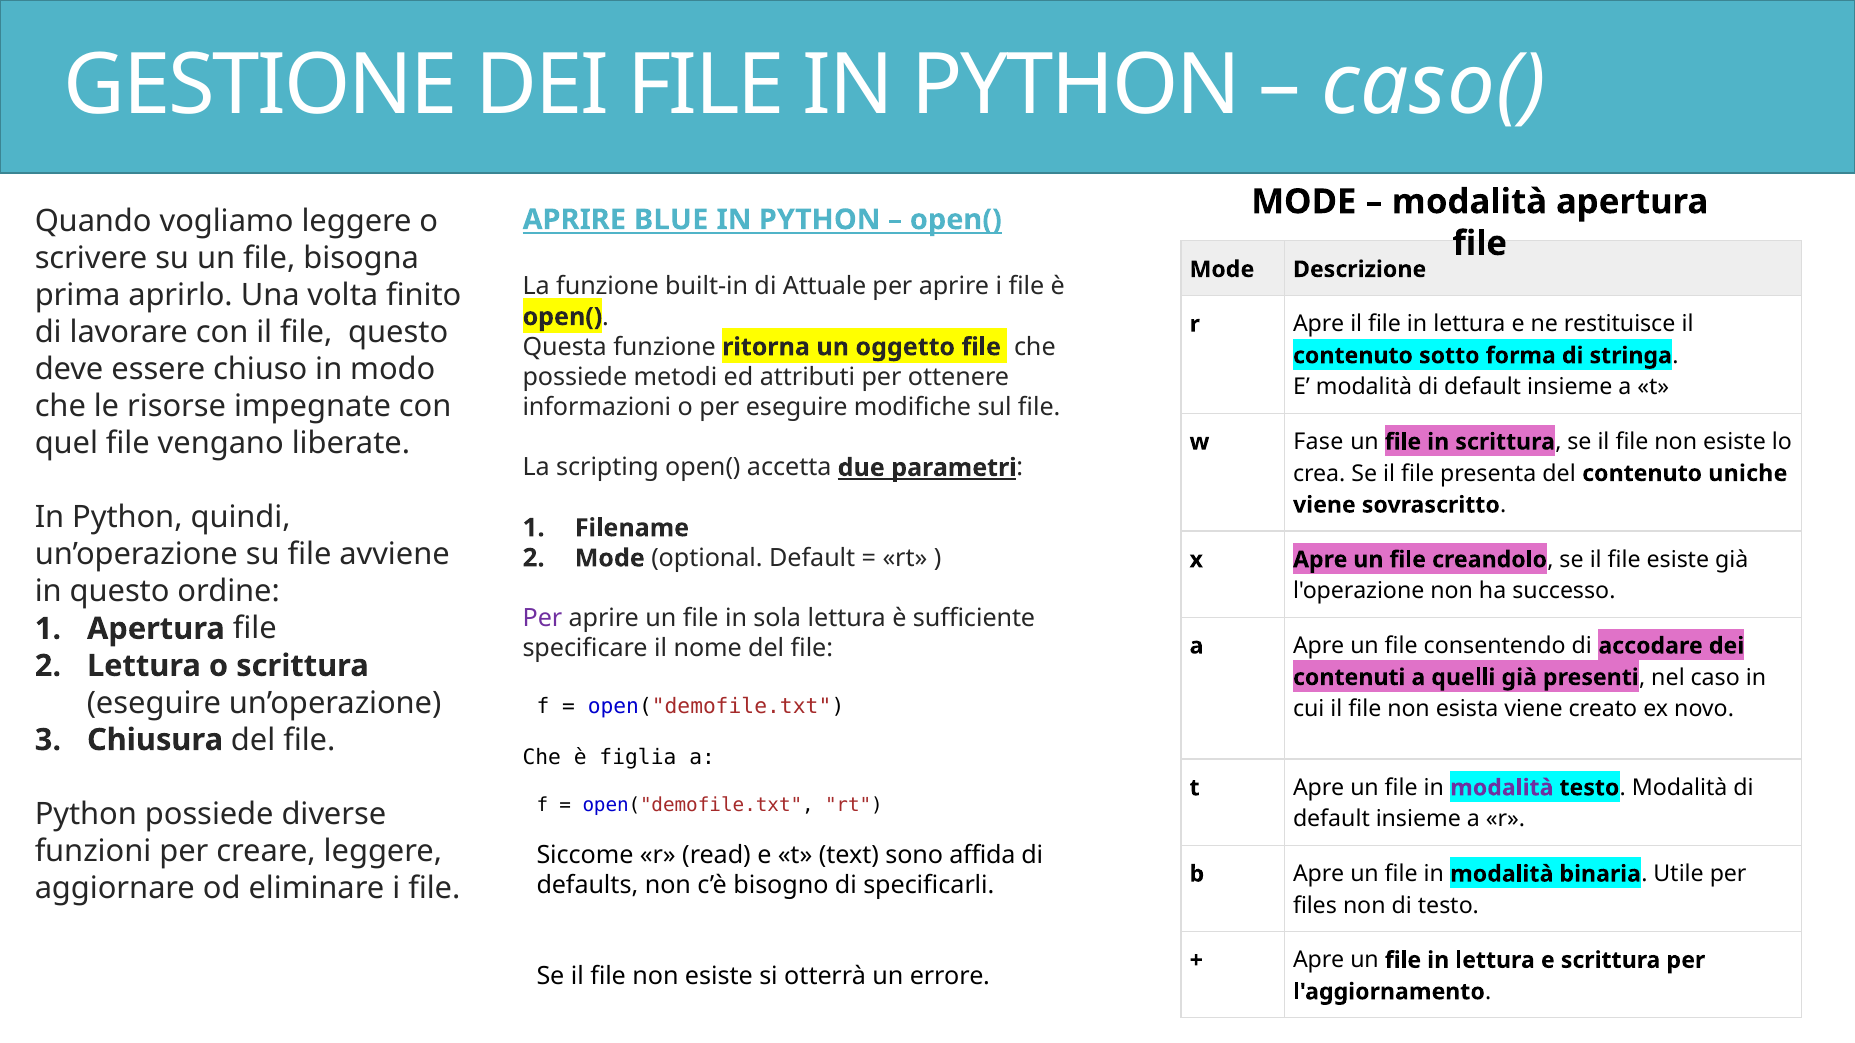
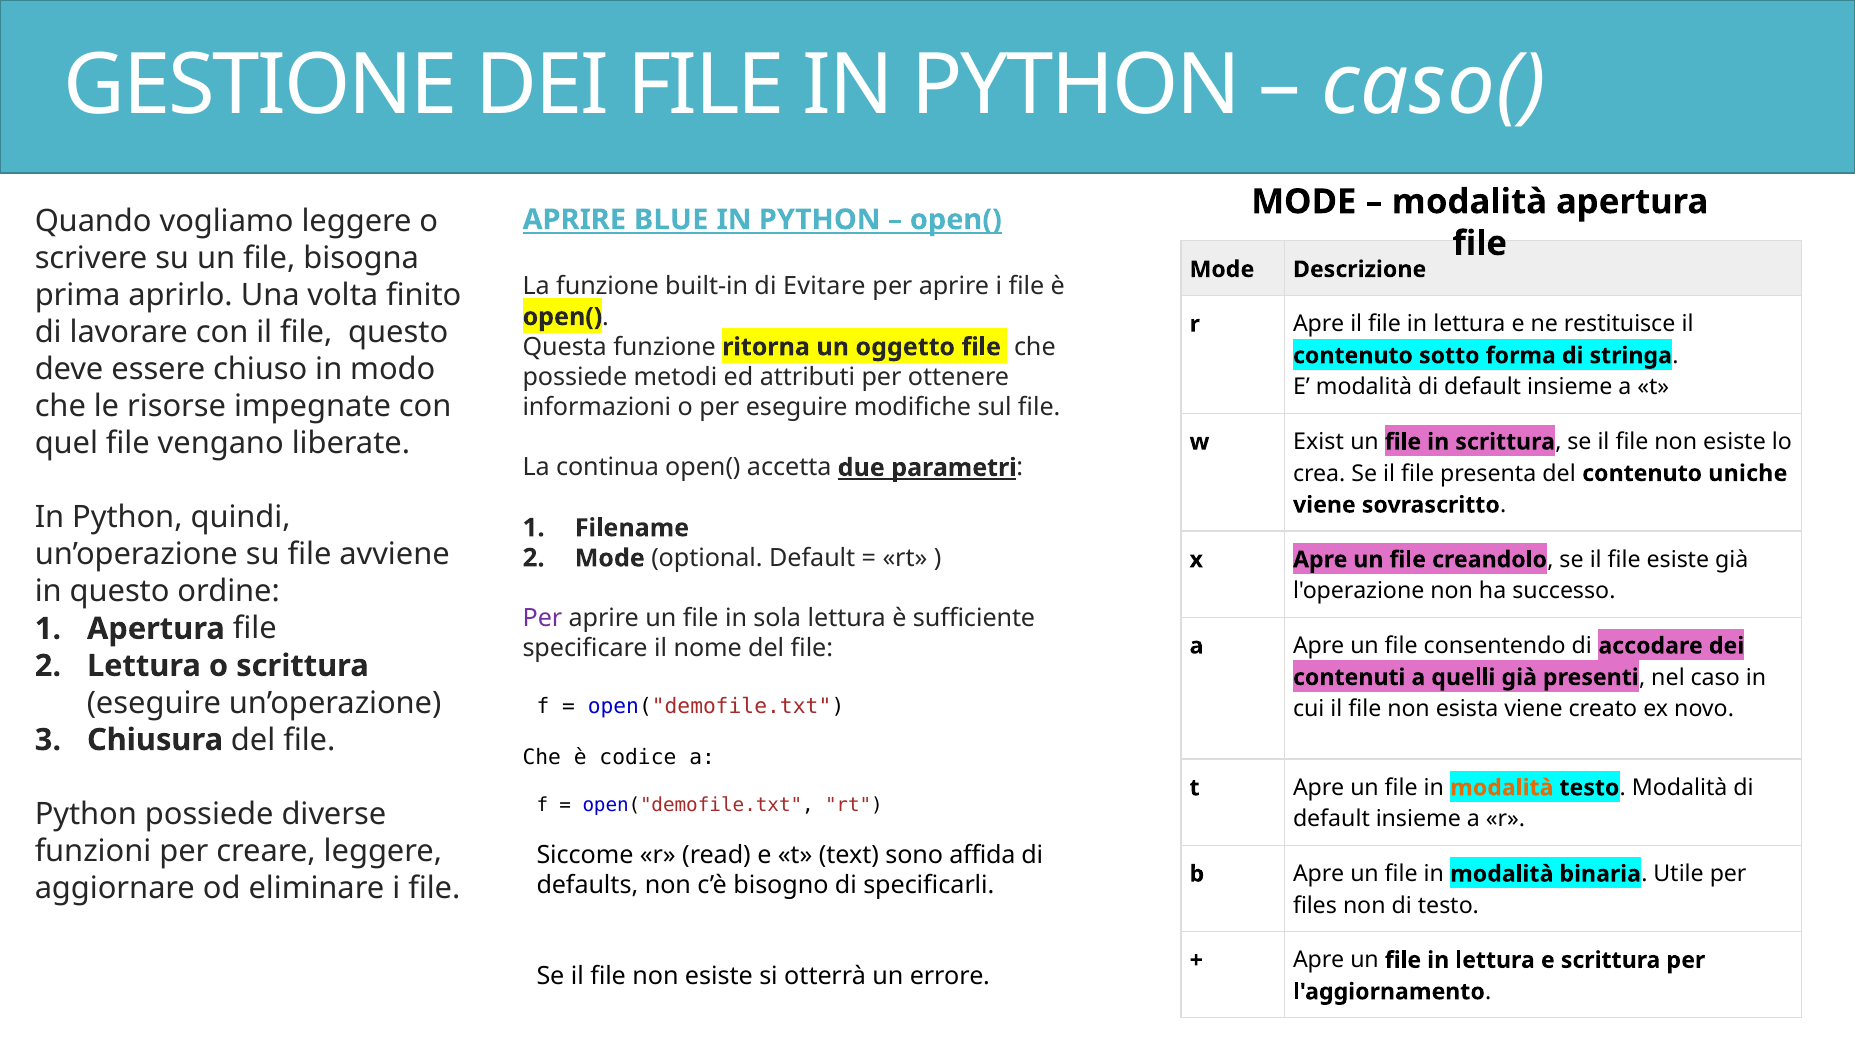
Attuale: Attuale -> Evitare (824, 287)
Fase: Fase -> Exist (1319, 442)
scripting: scripting -> continua (608, 468)
figlia: figlia -> codice (638, 758)
modalità colour: purple -> orange (1502, 788)
